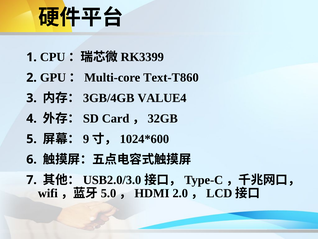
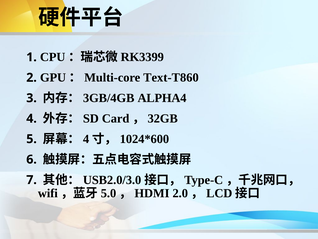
VALUE4: VALUE4 -> ALPHA4 (162, 98)
9: 9 -> 4 (86, 139)
